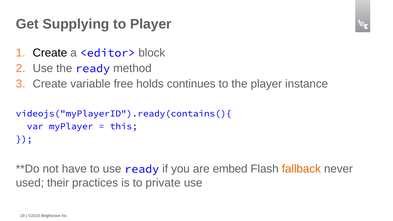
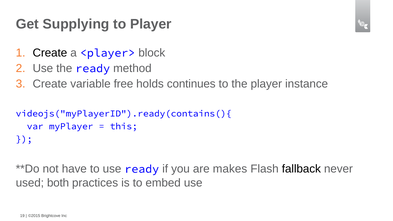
<editor>: <editor> -> <player> (108, 53)
embed: embed -> makes (230, 169)
fallback colour: orange -> black (301, 169)
their: their -> both (58, 183)
private: private -> embed (163, 183)
